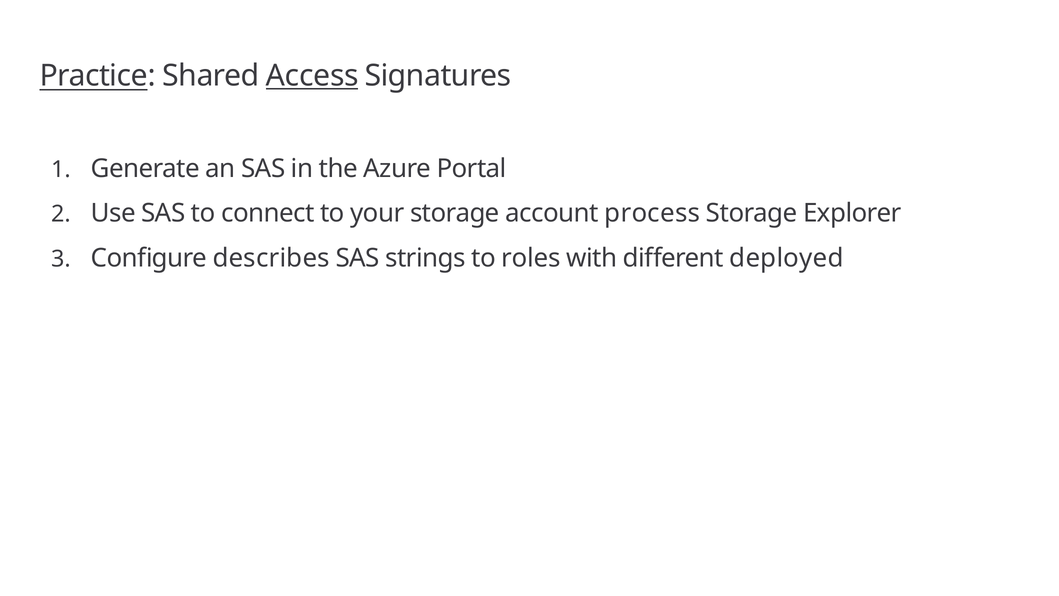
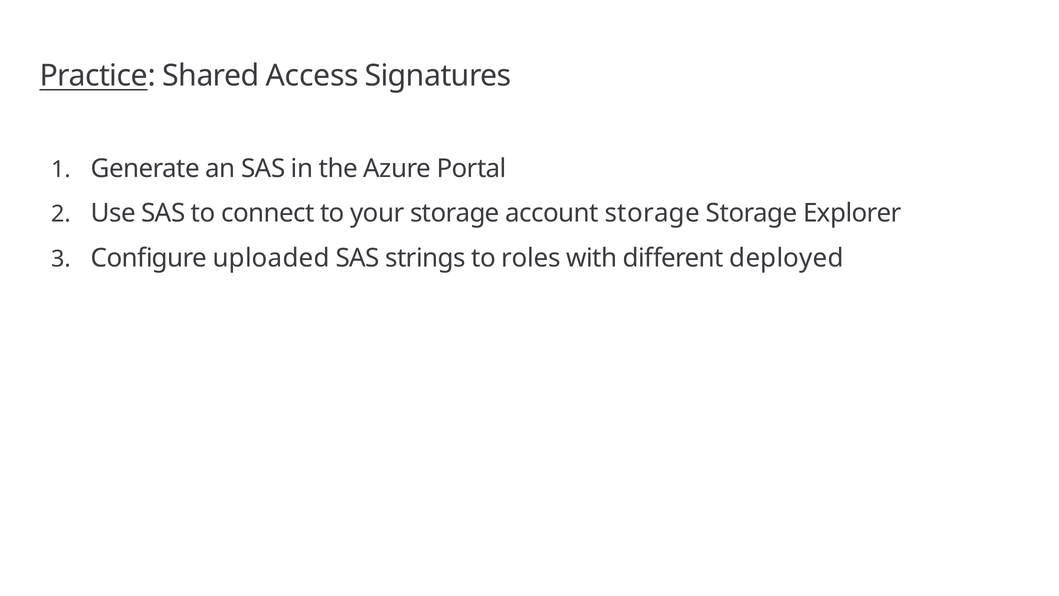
Access underline: present -> none (312, 76)
account process: process -> storage (652, 213)
describes: describes -> uploaded (271, 258)
